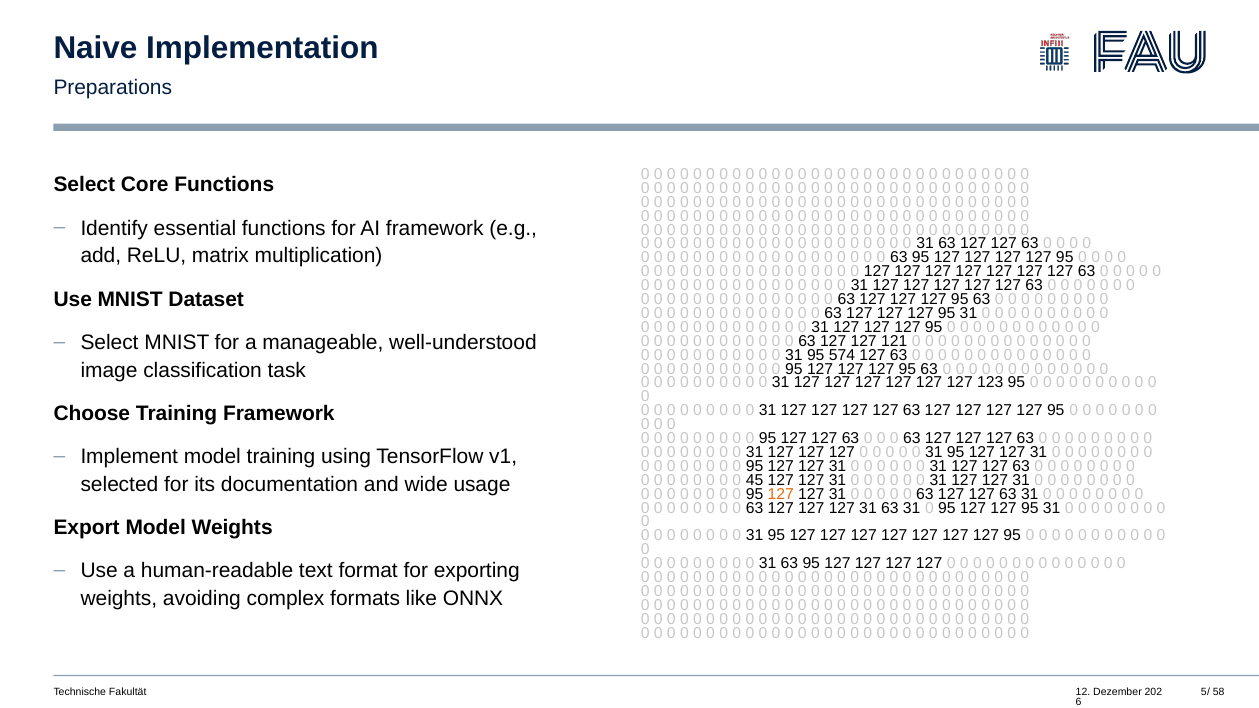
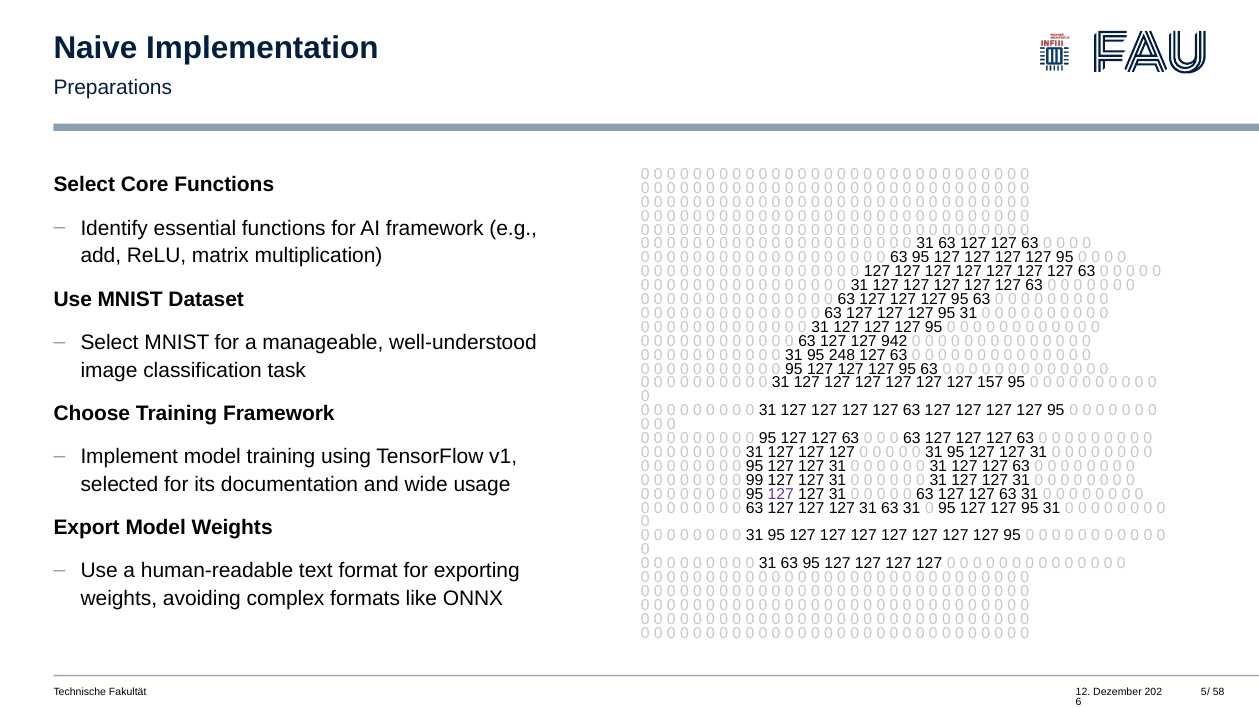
121: 121 -> 942 (894, 341)
574: 574 -> 248 (842, 355)
123: 123 -> 157 (990, 383)
45: 45 -> 99 (755, 480)
127 colour: orange -> purple (781, 494)
